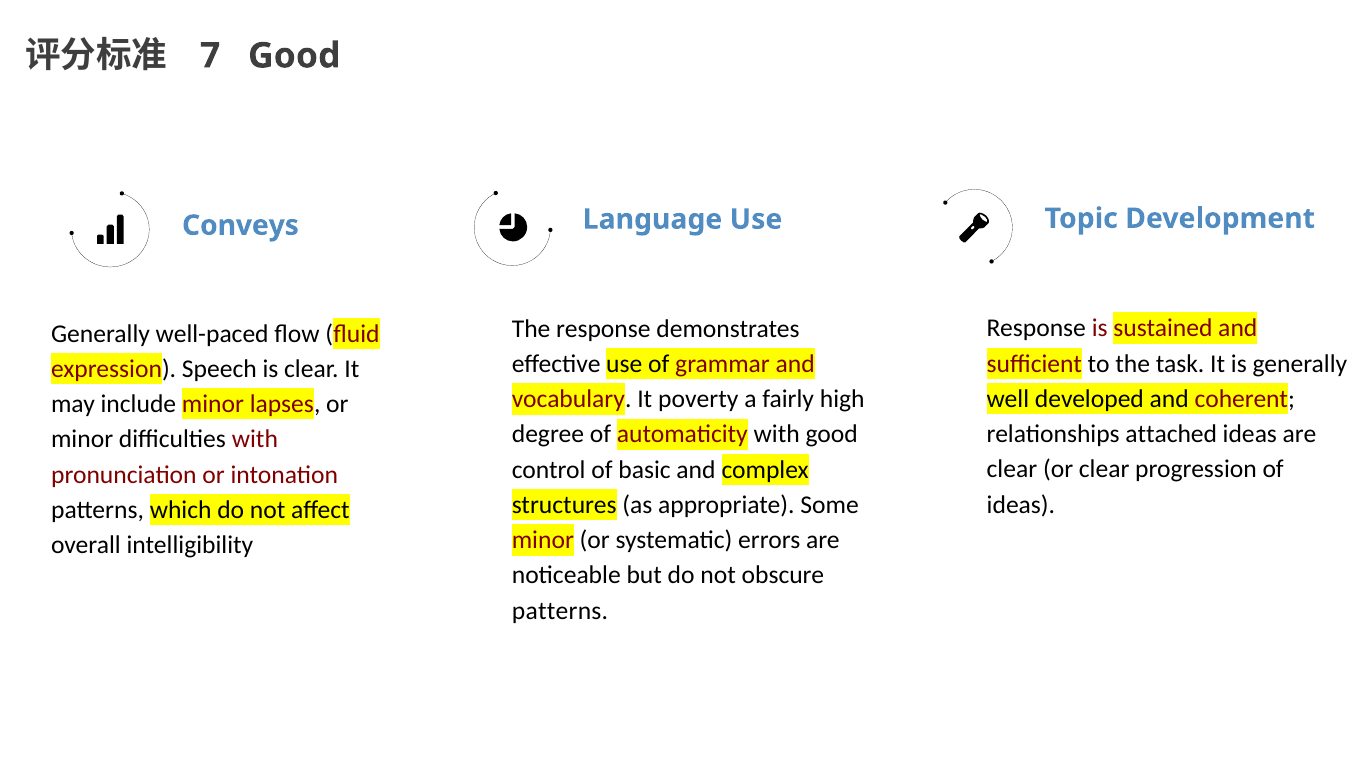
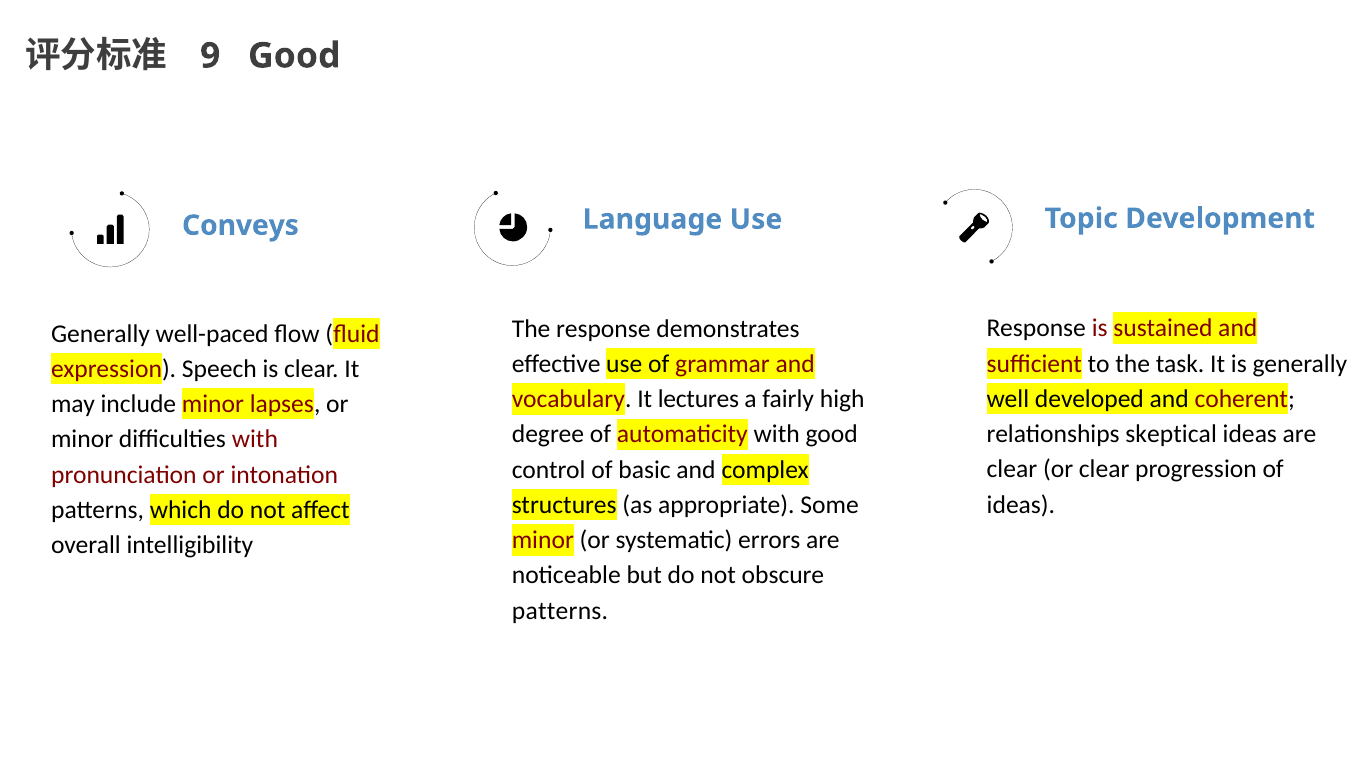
7: 7 -> 9 (210, 56)
poverty: poverty -> lectures (698, 399)
attached: attached -> skeptical (1171, 434)
